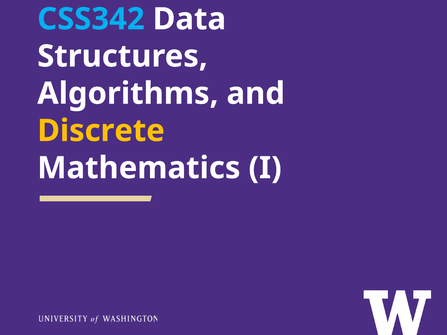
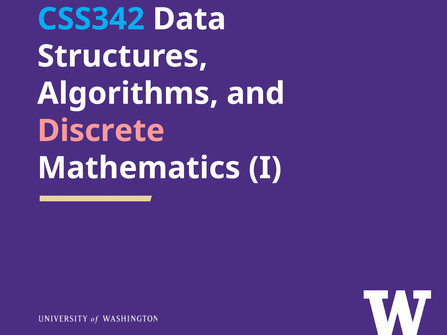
Discrete colour: yellow -> pink (101, 131)
